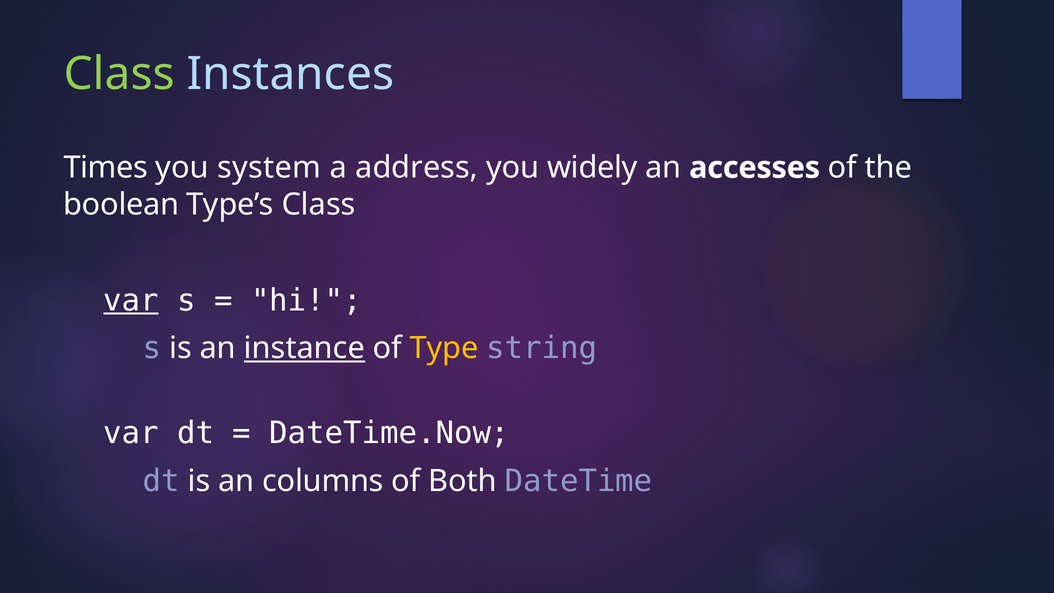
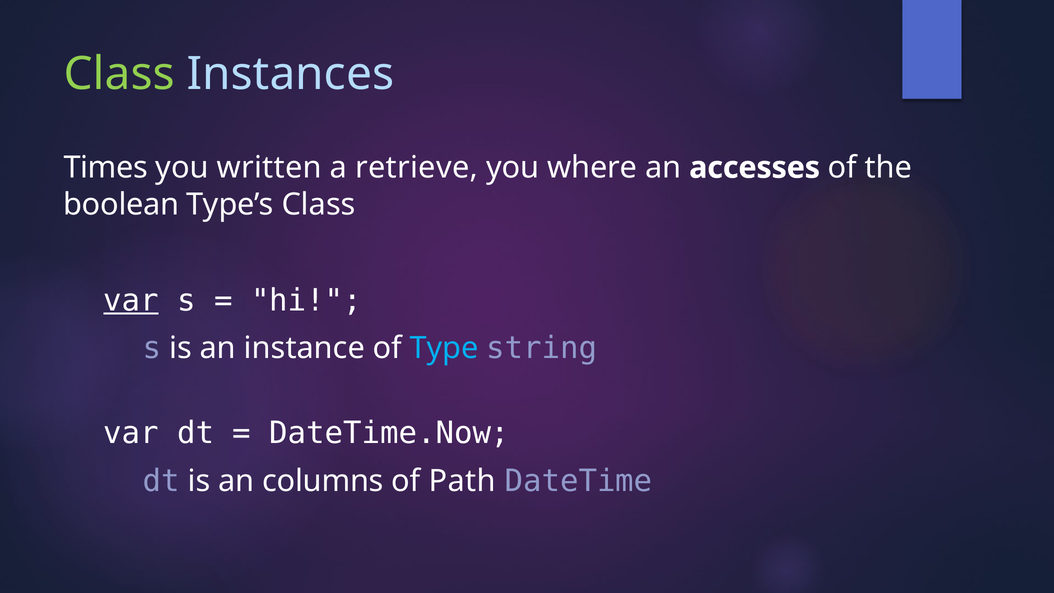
system: system -> written (269, 168)
address: address -> retrieve (417, 168)
widely: widely -> where (592, 168)
instance underline: present -> none (304, 348)
Type colour: yellow -> light blue (444, 348)
Both: Both -> Path (462, 481)
